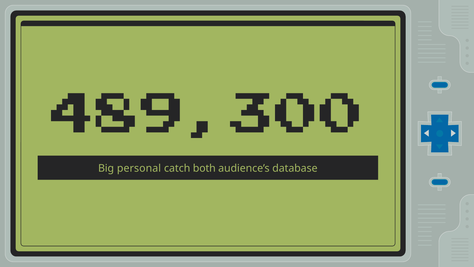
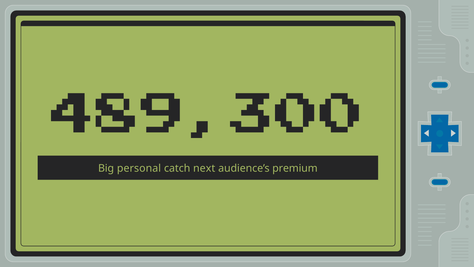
both: both -> next (204, 168)
database: database -> premium (295, 168)
